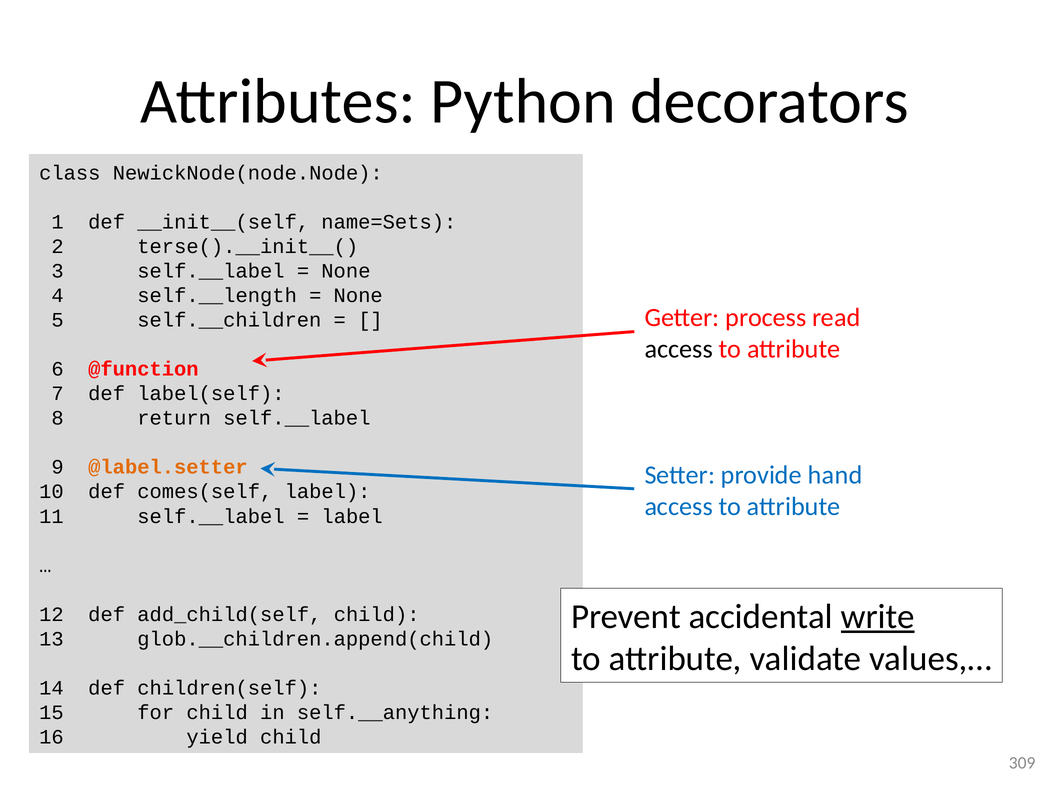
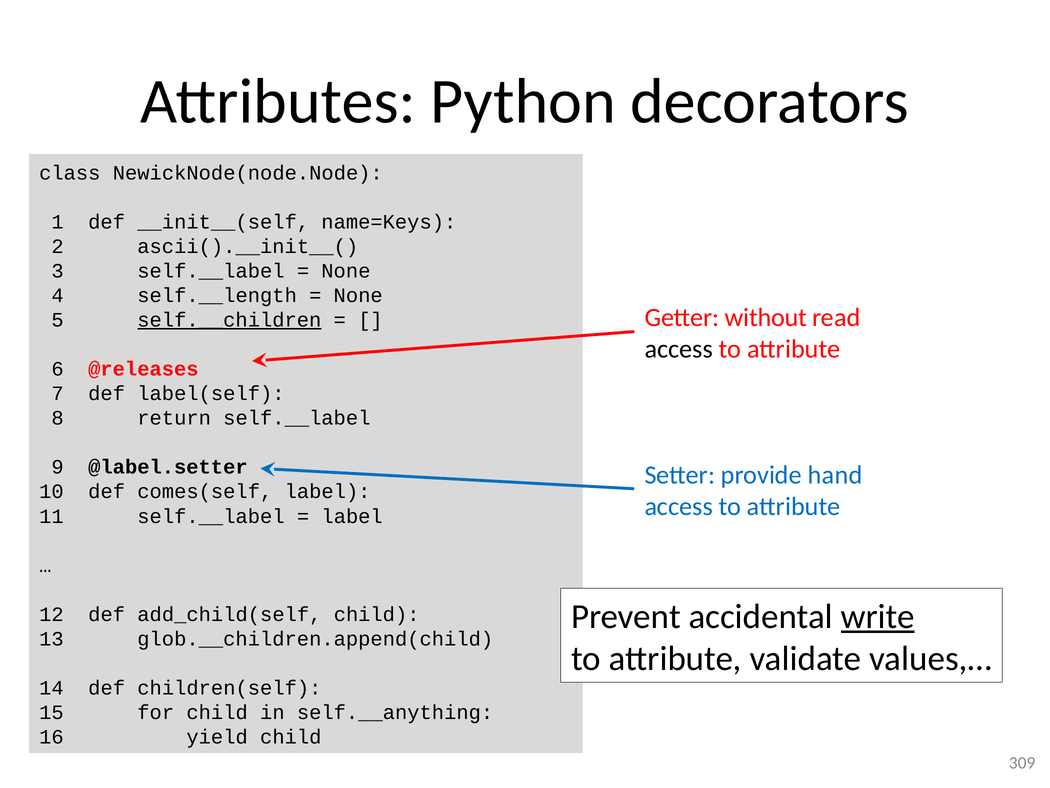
name=Sets: name=Sets -> name=Keys (389, 222)
terse().__init__(: terse().__init__( -> ascii().__init__( (248, 246)
process: process -> without (766, 317)
self.__children underline: none -> present (229, 320)
@function: @function -> @releases (143, 369)
@label.setter colour: orange -> black (168, 467)
